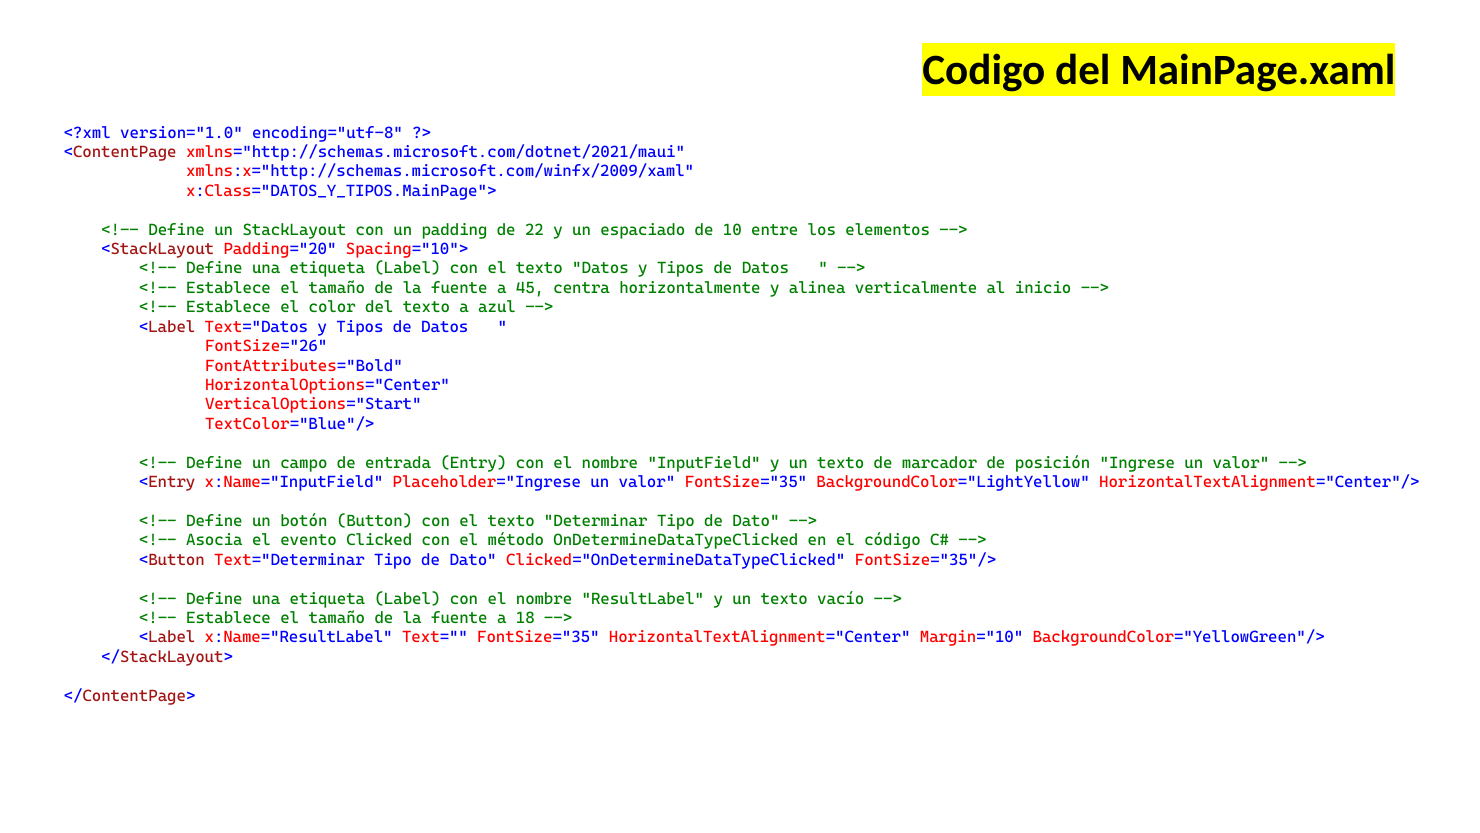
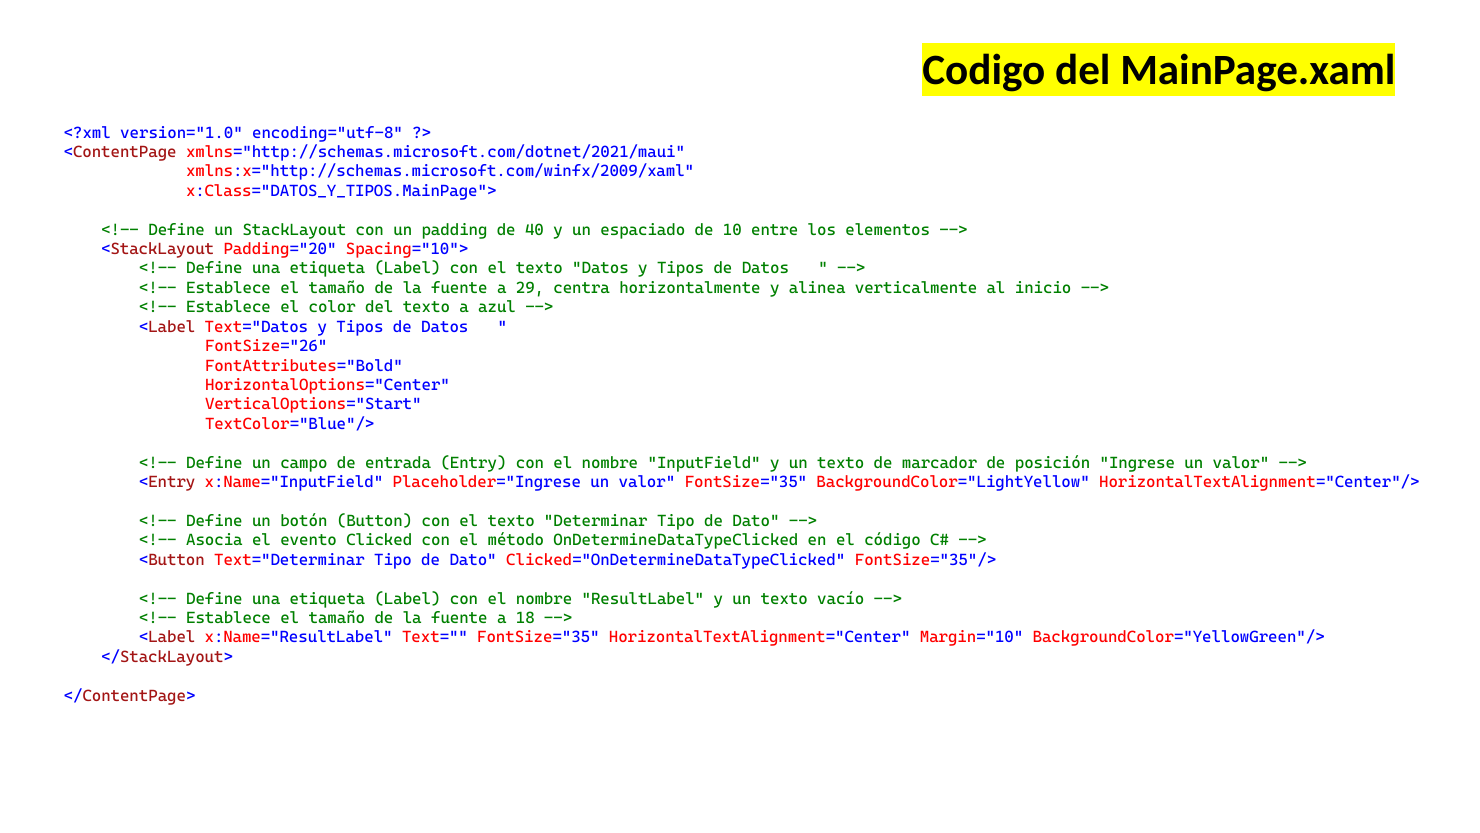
22: 22 -> 40 (534, 230)
45: 45 -> 29 (530, 288)
